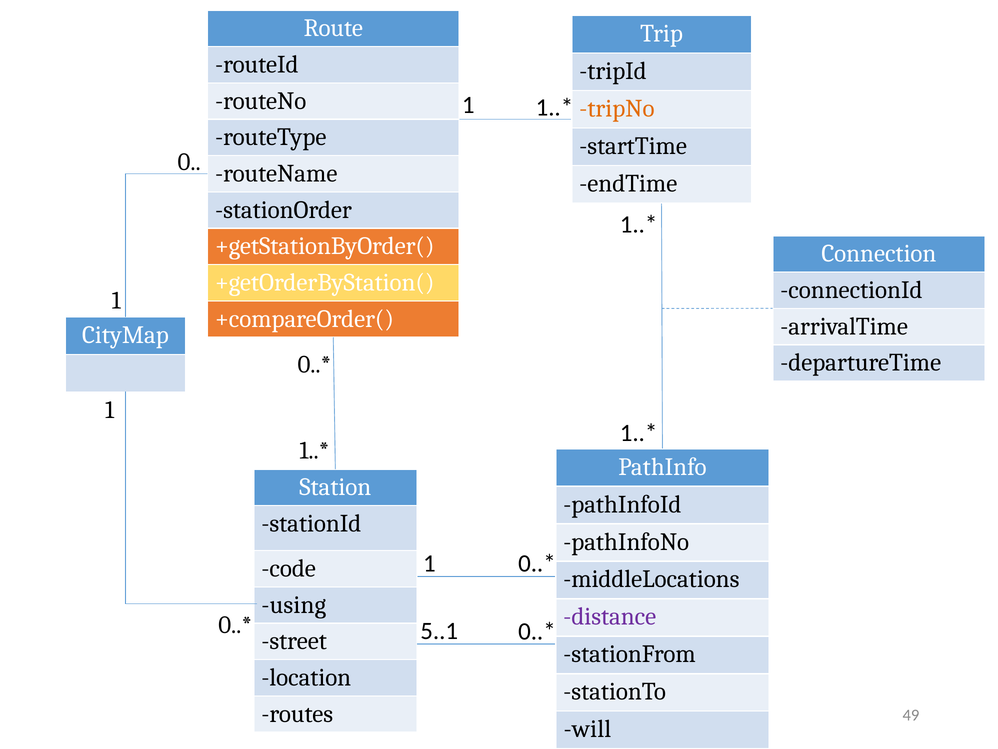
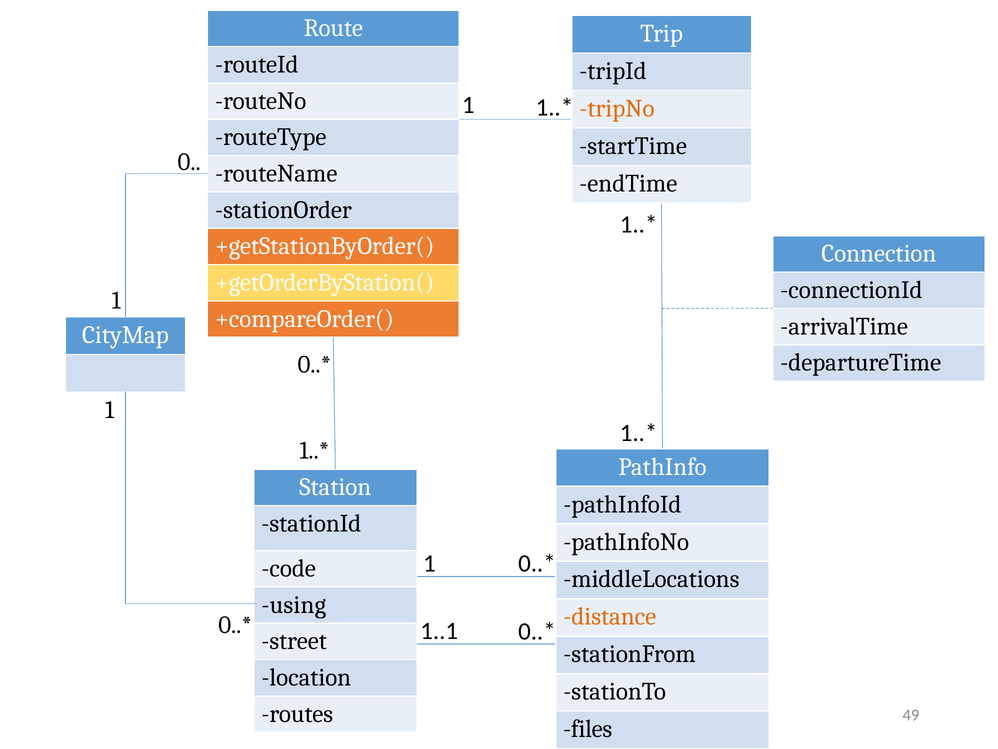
distance colour: purple -> orange (610, 616)
5..1: 5..1 -> 1..1 (439, 631)
will: will -> files (588, 729)
